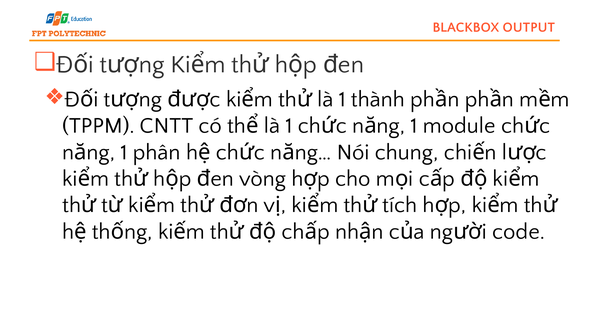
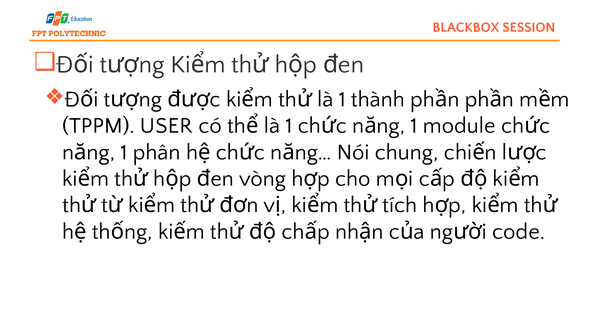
OUTPUT: OUTPUT -> SESSION (529, 27)
CNTT: CNTT -> USER (166, 126)
